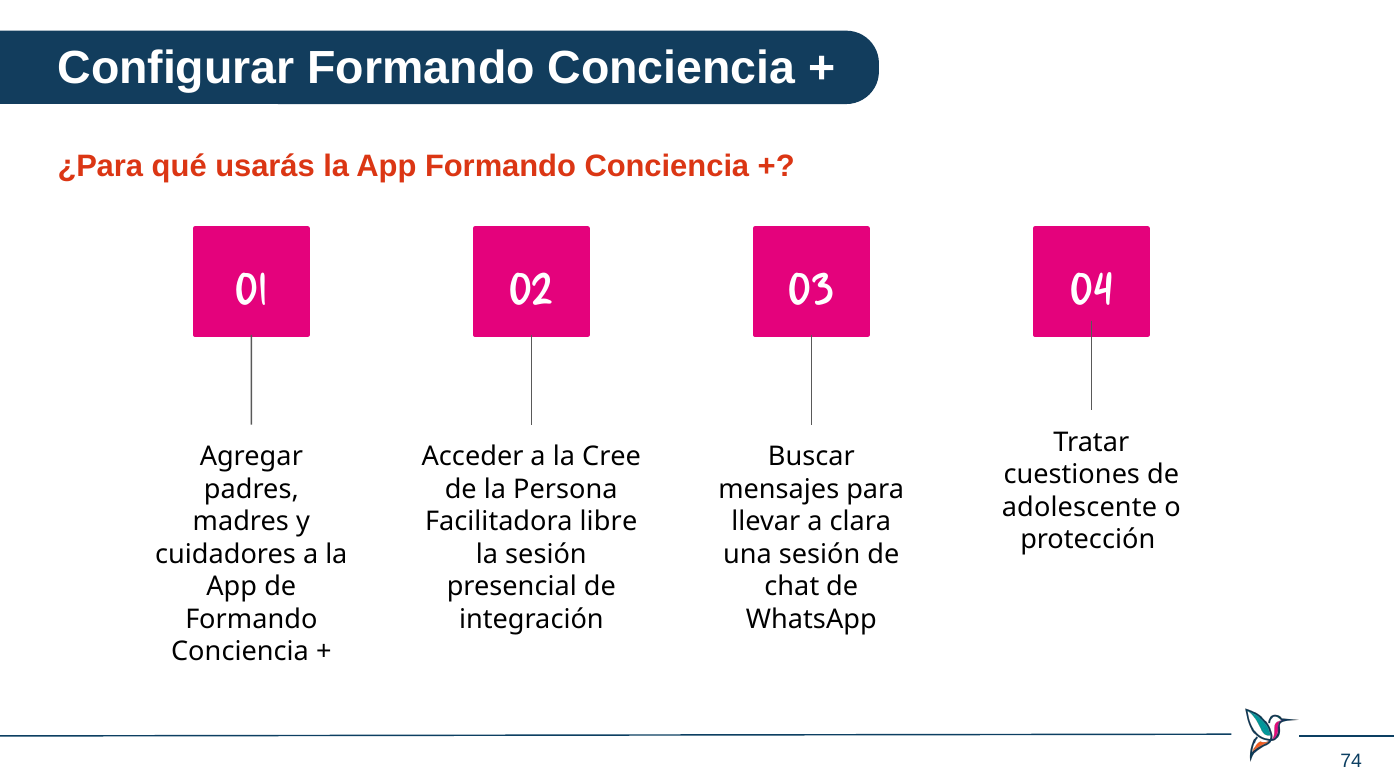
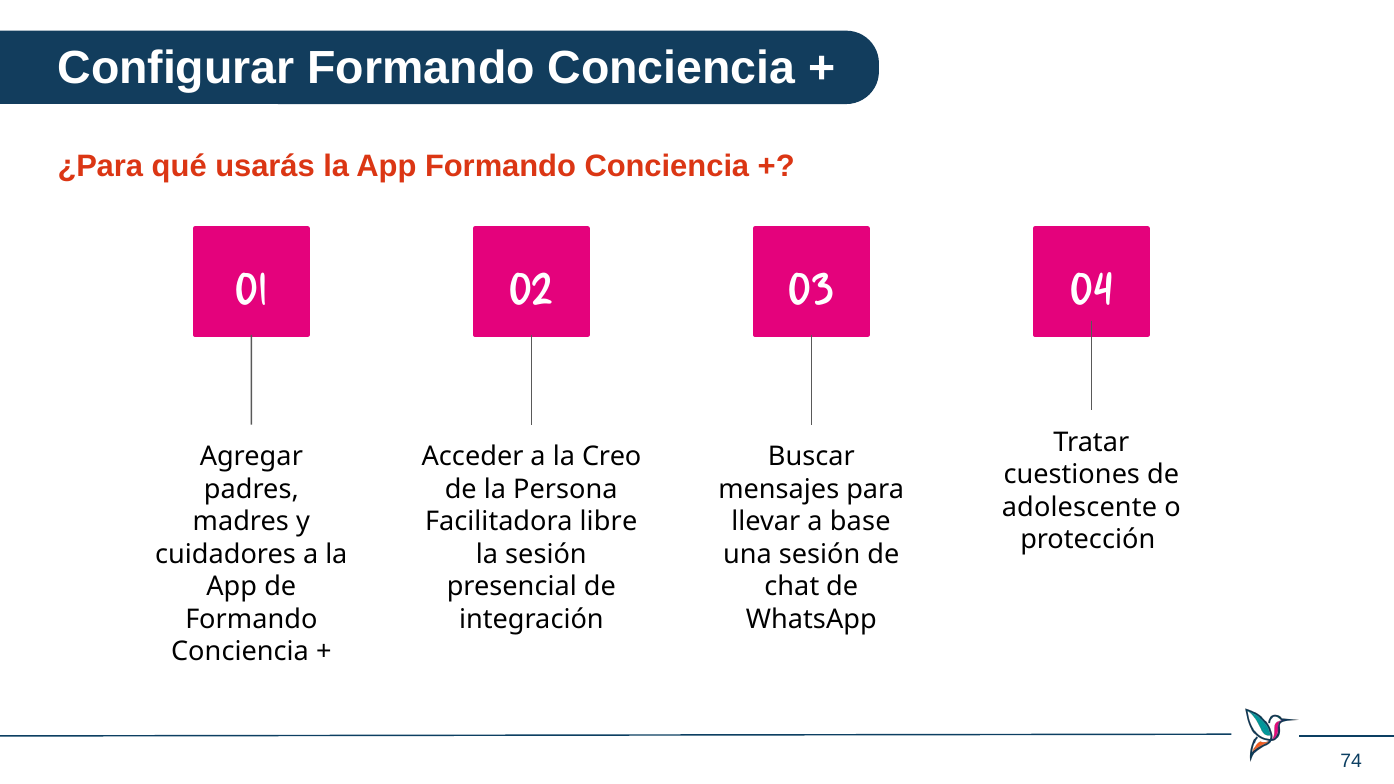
Cree: Cree -> Creo (612, 457)
clara: clara -> base (860, 522)
